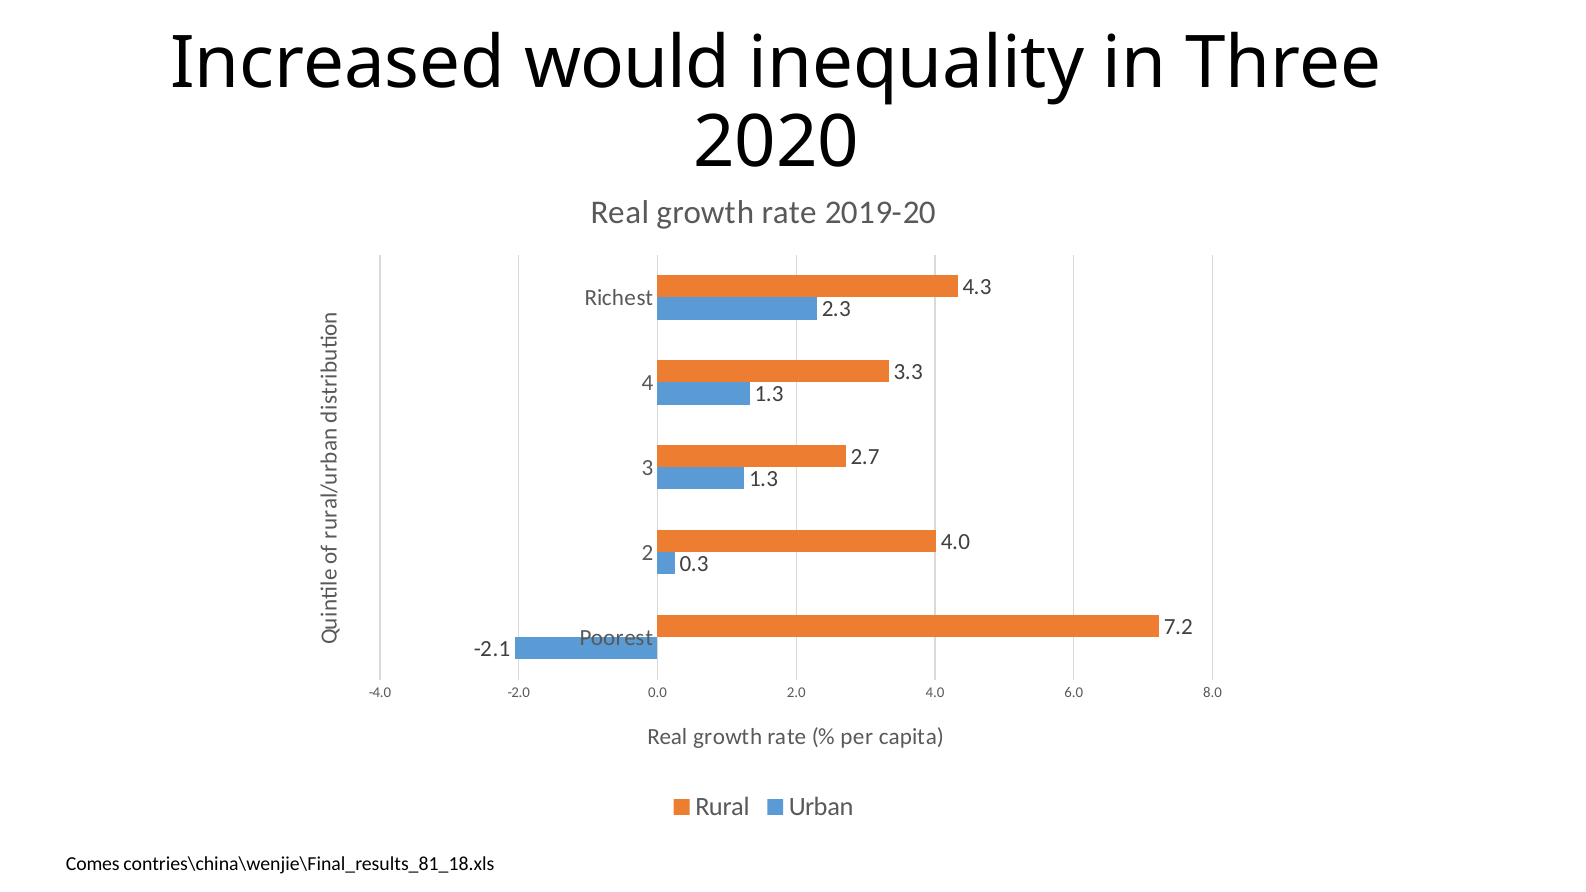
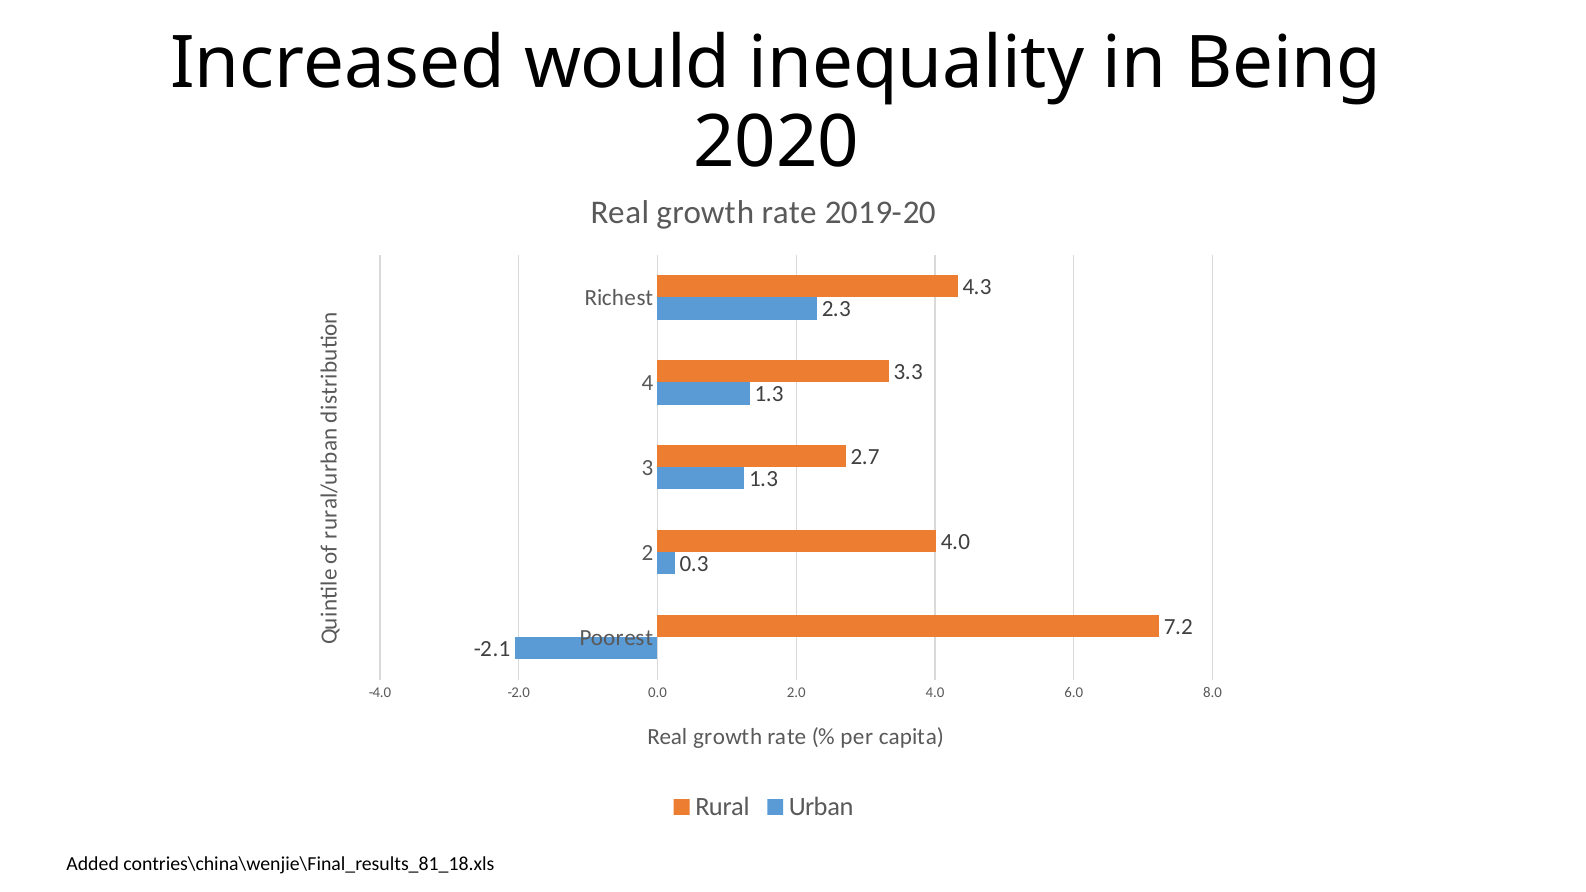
Three: Three -> Being (1283, 64)
Comes: Comes -> Added (93, 864)
